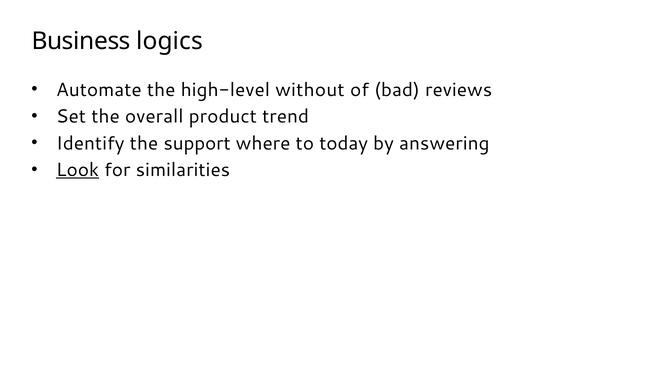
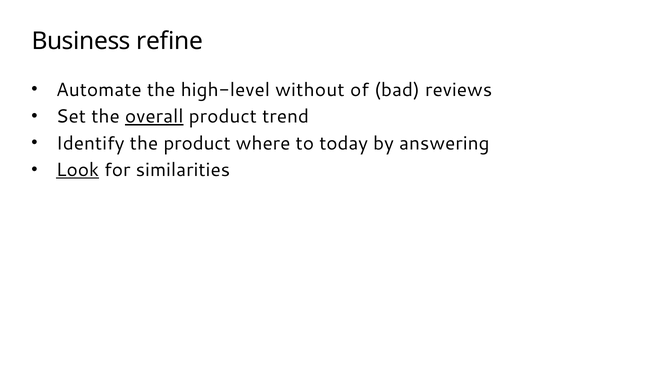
logics: logics -> refine (170, 41)
overall underline: none -> present (154, 116)
the support: support -> product (197, 143)
